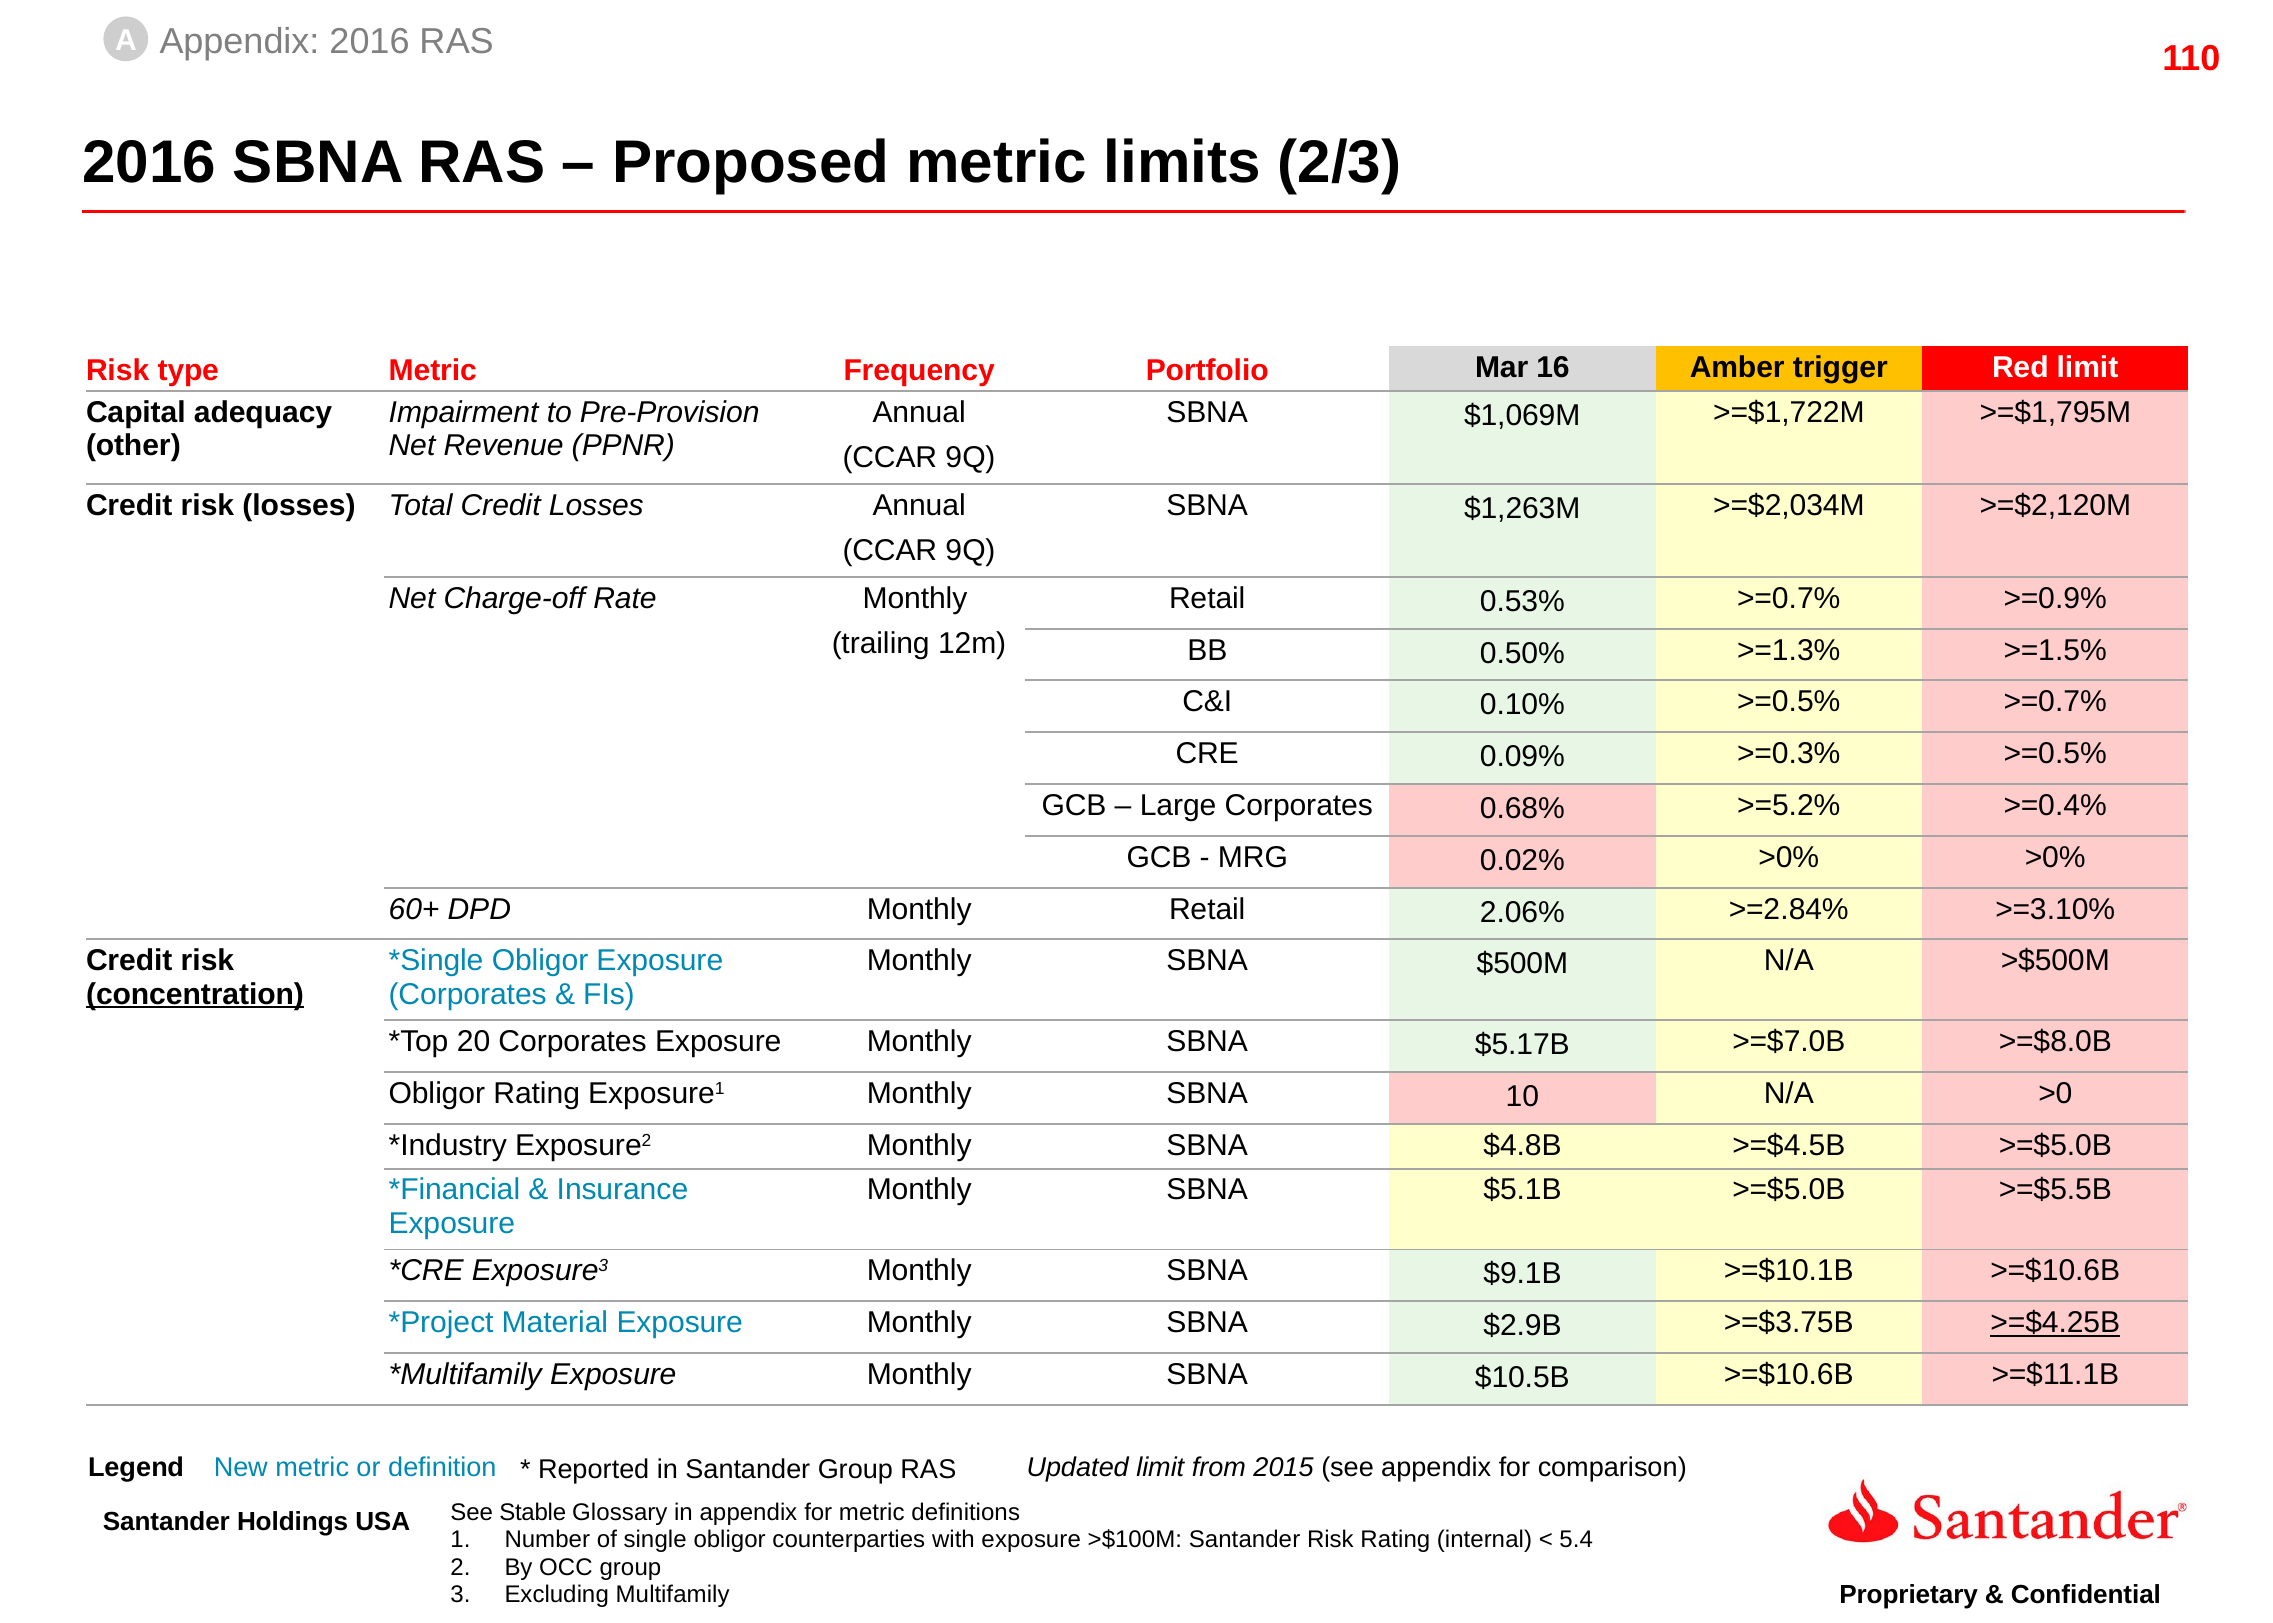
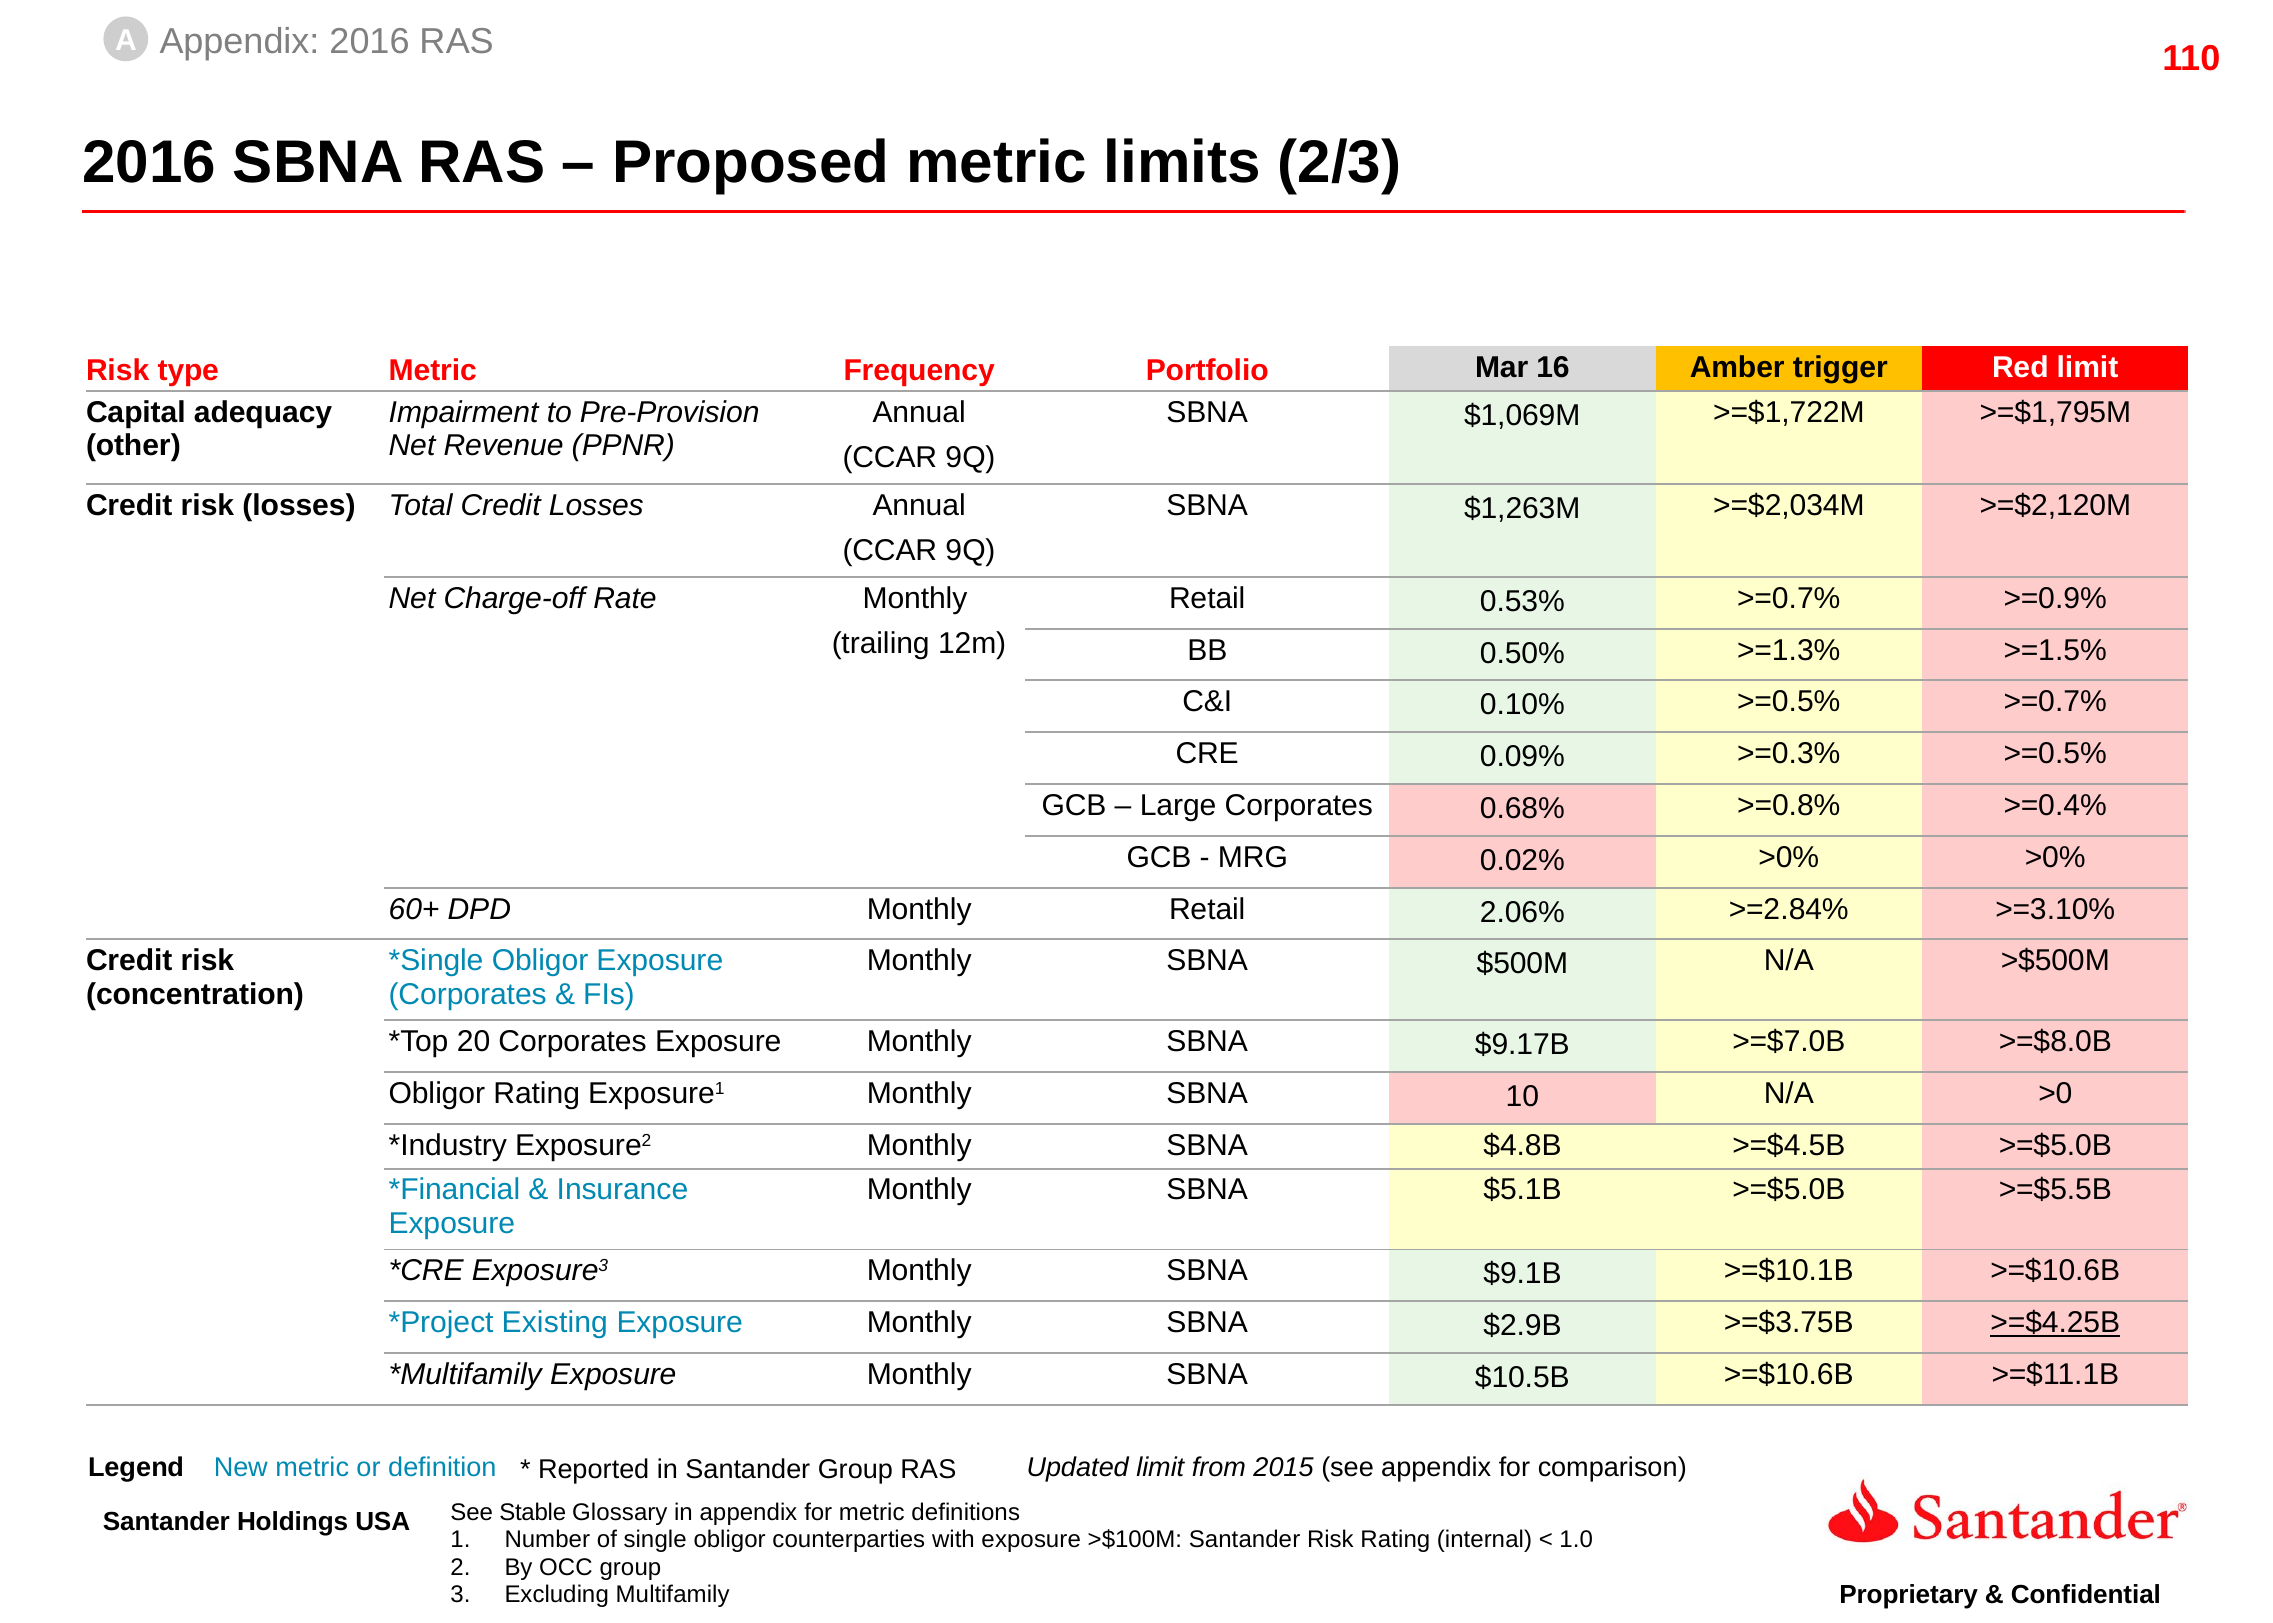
>=5.2%: >=5.2% -> >=0.8% (1789, 806)
concentration underline: present -> none (195, 995)
$5.17B: $5.17B -> $9.17B (1522, 1045)
Material: Material -> Existing (555, 1323)
5.4: 5.4 -> 1.0 (1576, 1540)
